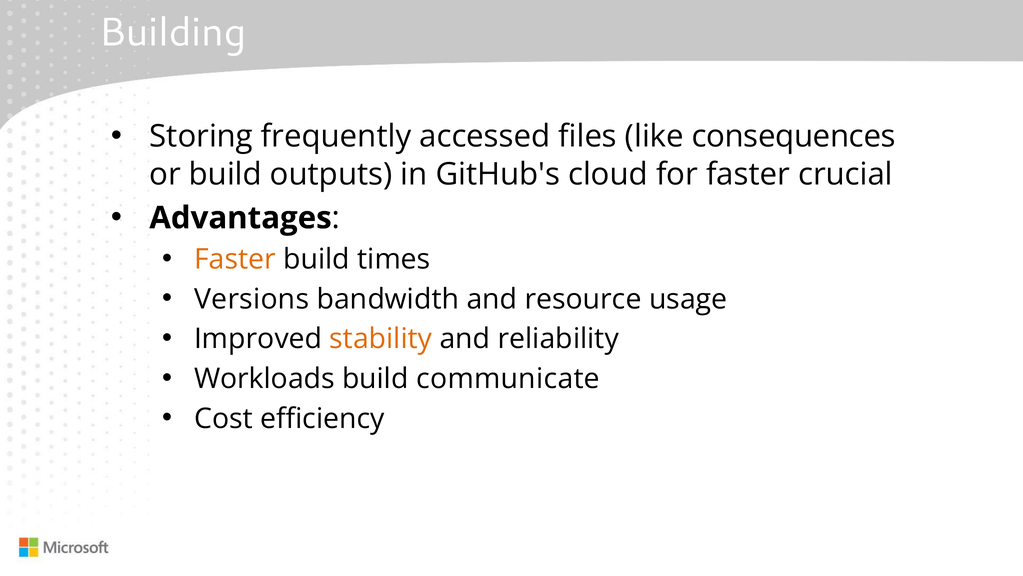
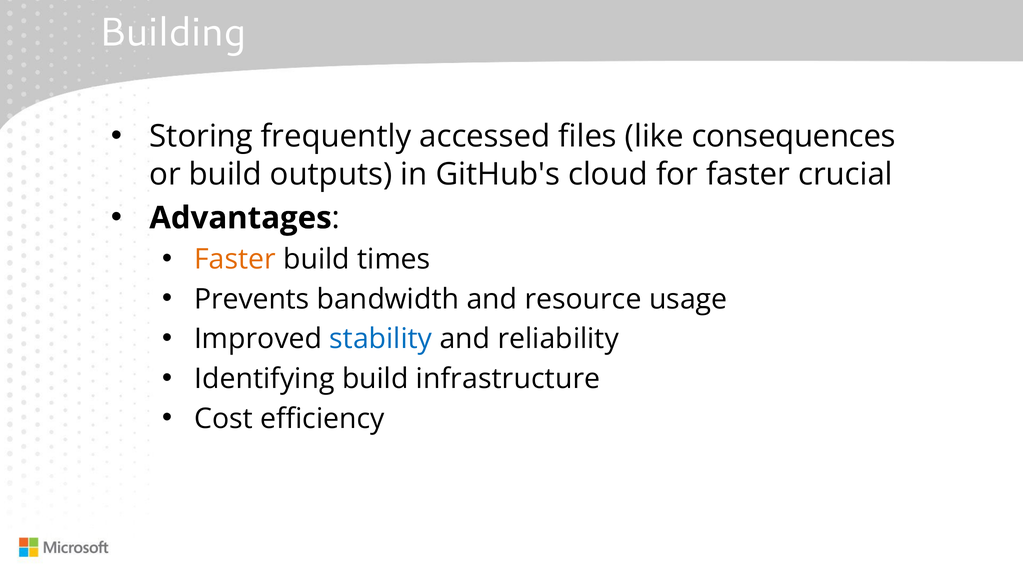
Versions: Versions -> Prevents (252, 299)
stability colour: orange -> blue (381, 339)
Workloads: Workloads -> Identifying (264, 378)
communicate: communicate -> infrastructure (508, 378)
